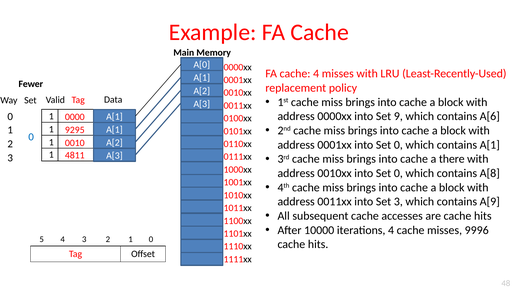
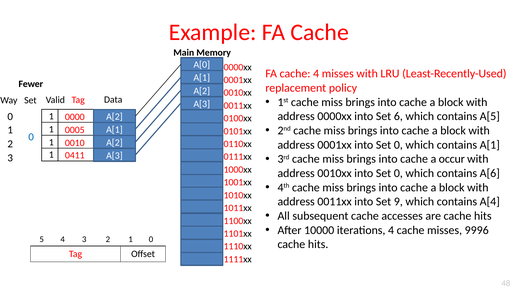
9: 9 -> 6 (398, 117)
A[6: A[6 -> A[5 (490, 117)
A[1: A[1 -> A[2 (114, 117)
9295: 9295 -> 0005 (75, 130)
4811: 4811 -> 0411 (75, 155)
there: there -> occur (452, 159)
A[8: A[8 -> A[6 (490, 174)
Set 3: 3 -> 9 (398, 202)
A[9: A[9 -> A[4 (490, 202)
